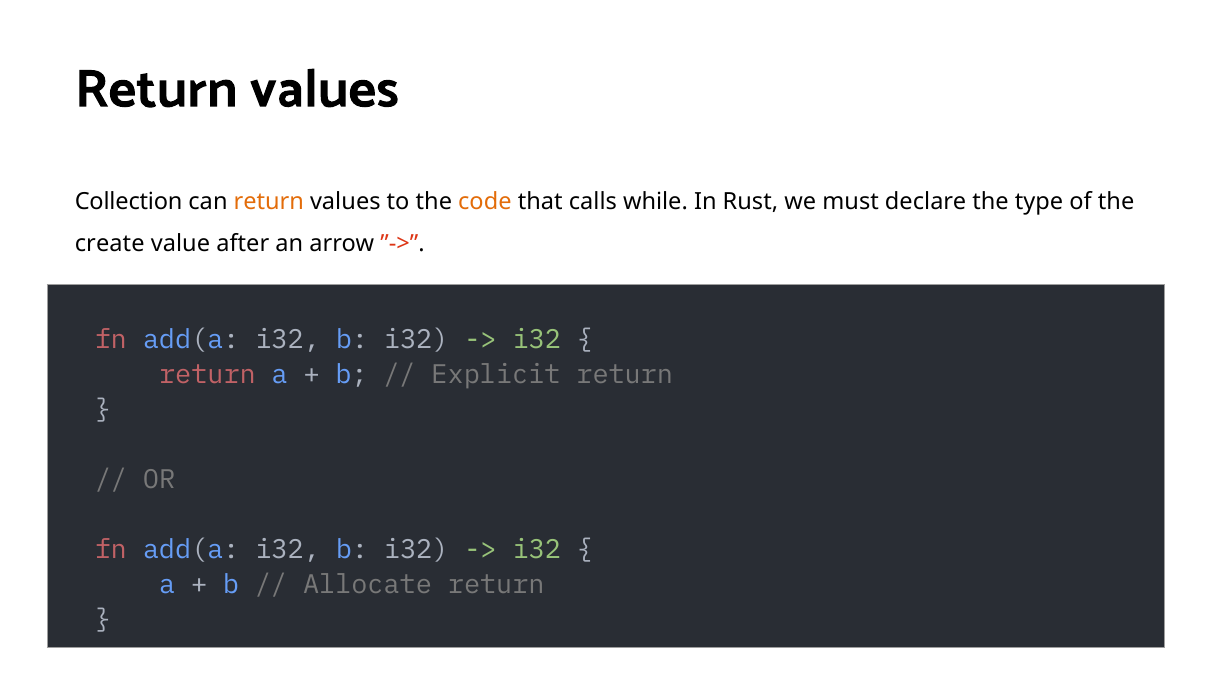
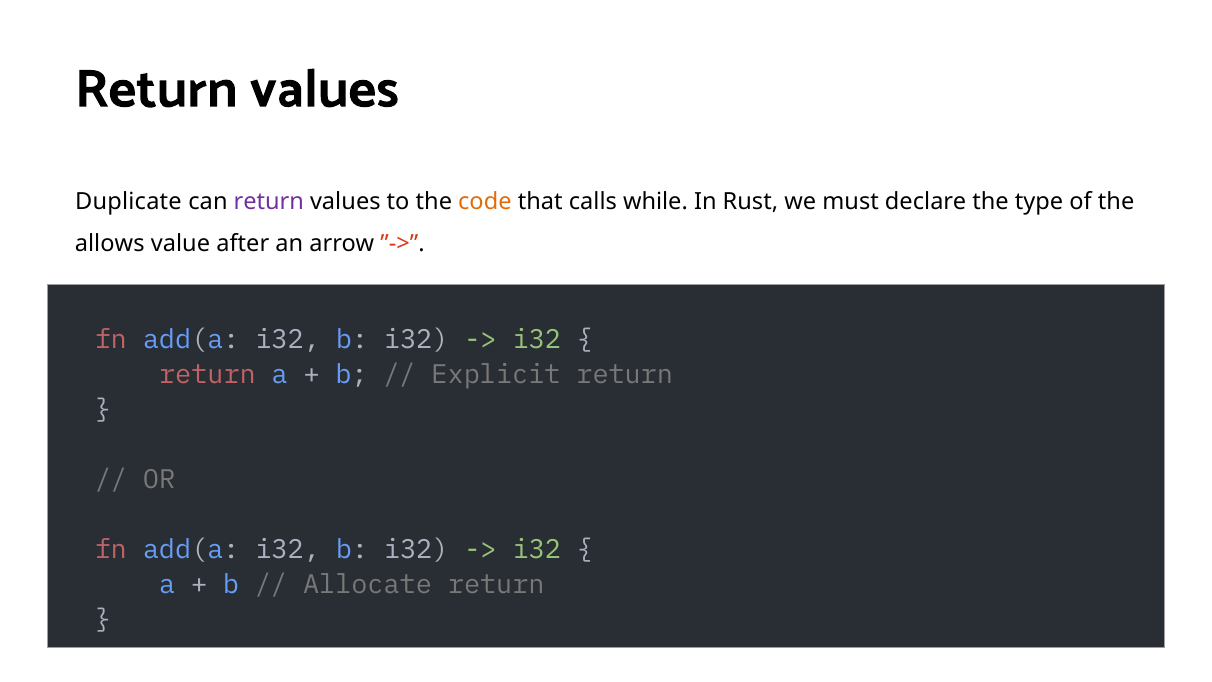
Collection: Collection -> Duplicate (128, 201)
return colour: orange -> purple (269, 201)
create: create -> allows (110, 244)
